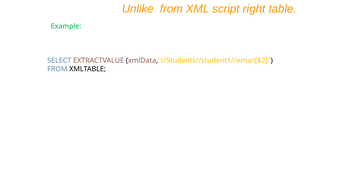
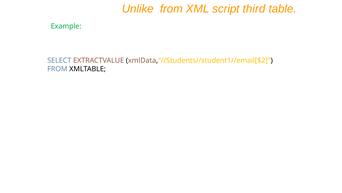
right: right -> third (254, 9)
